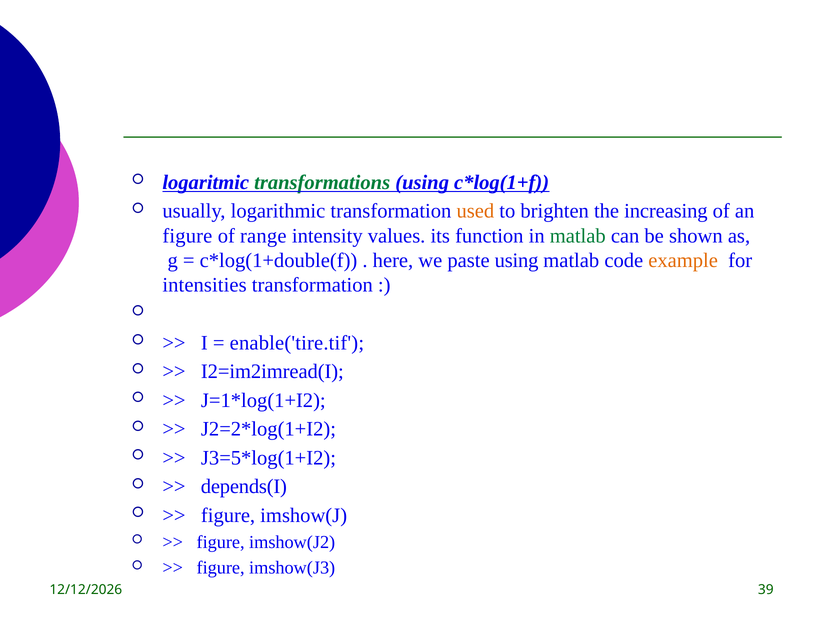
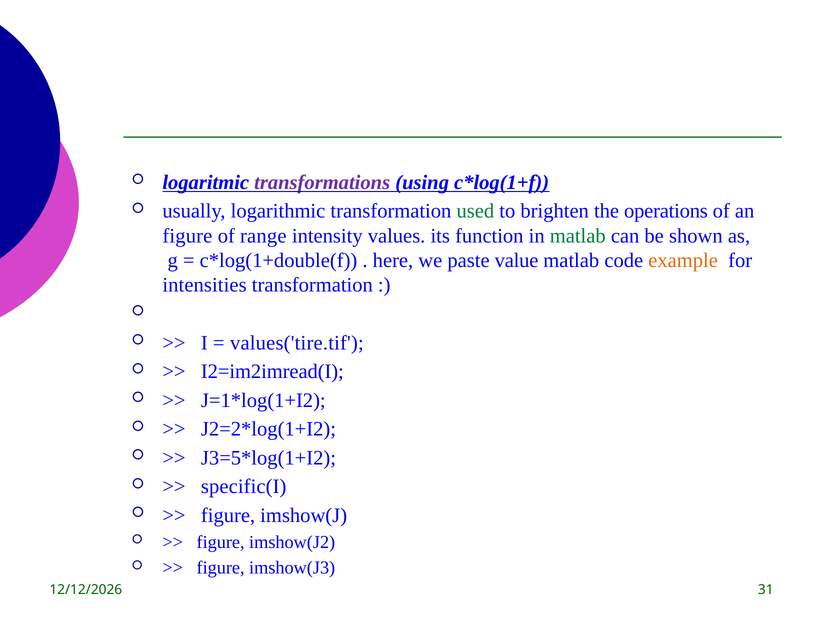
transformations colour: green -> purple (322, 182)
used colour: orange -> green (475, 211)
increasing: increasing -> operations (666, 211)
paste using: using -> value (517, 261)
enable('tire.tif: enable('tire.tif -> values('tire.tif (297, 343)
depends(I: depends(I -> specific(I (244, 487)
39: 39 -> 31 (766, 590)
